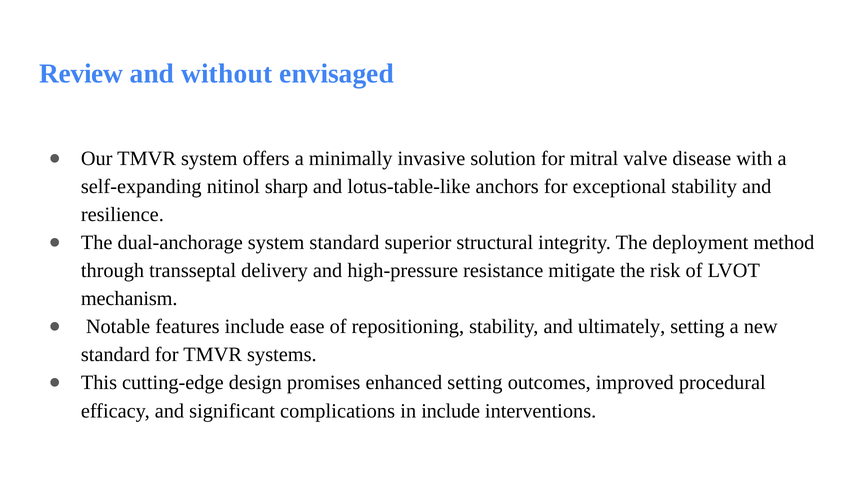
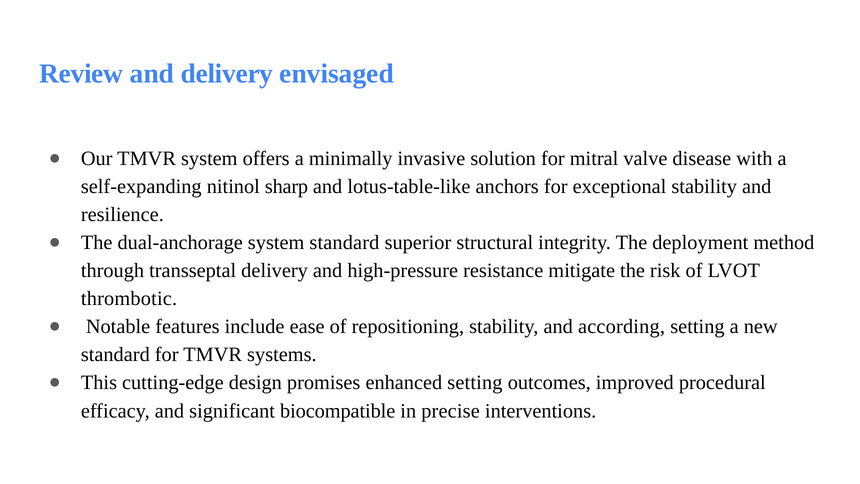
and without: without -> delivery (227, 74)
mechanism: mechanism -> thrombotic (129, 299)
ultimately: ultimately -> according (622, 327)
complications: complications -> biocompatible (338, 411)
in include: include -> precise (451, 411)
